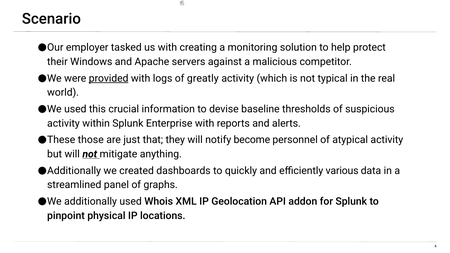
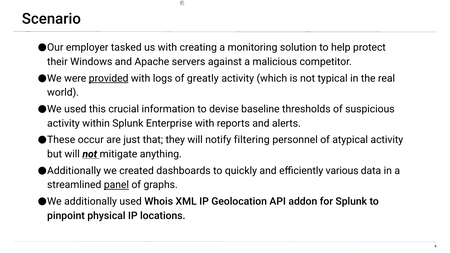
those: those -> occur (91, 140)
become: become -> filtering (252, 140)
panel underline: none -> present (116, 185)
